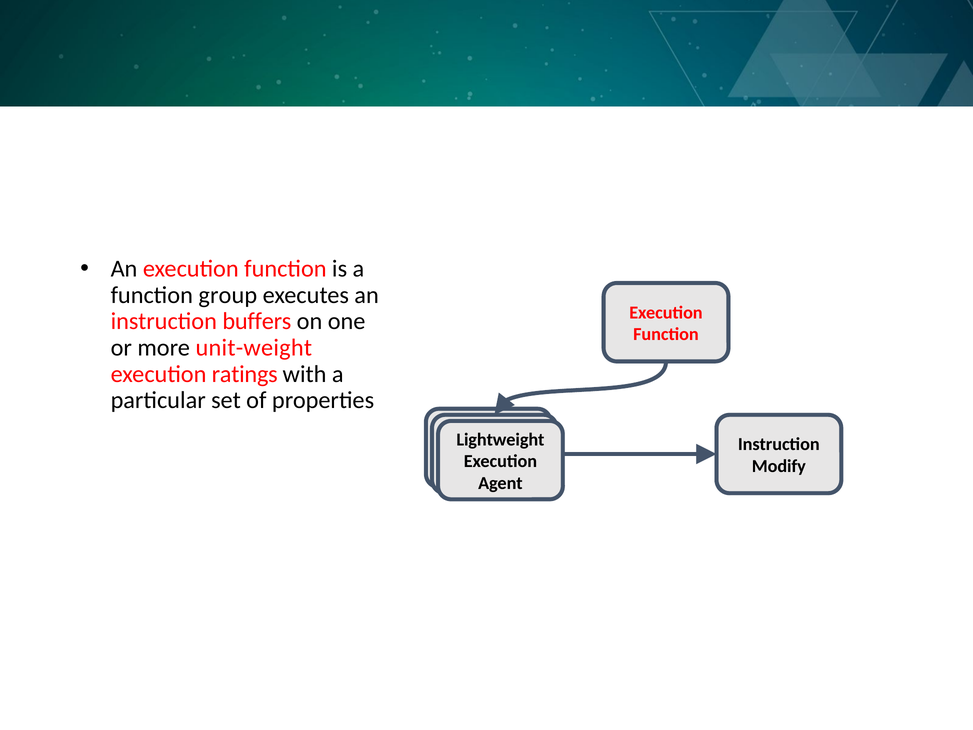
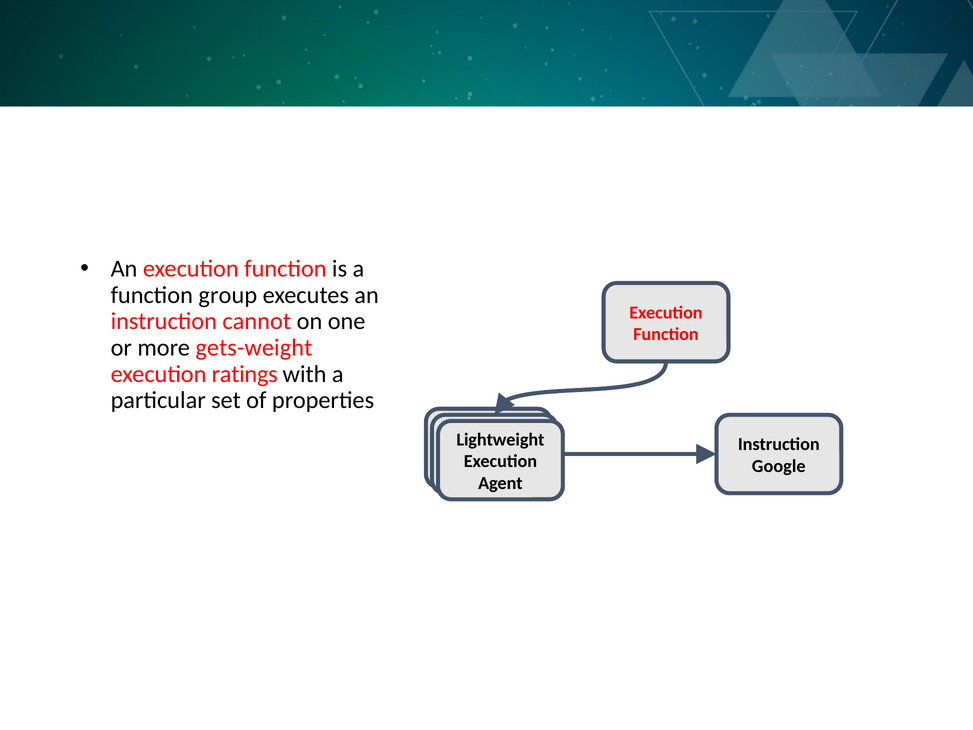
buffers: buffers -> cannot (257, 321)
unit-weight: unit-weight -> gets-weight (254, 348)
Modify: Modify -> Google (779, 466)
